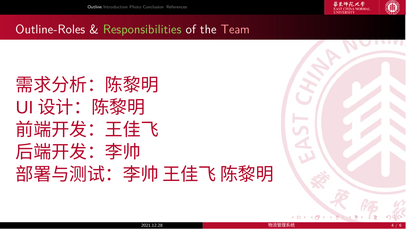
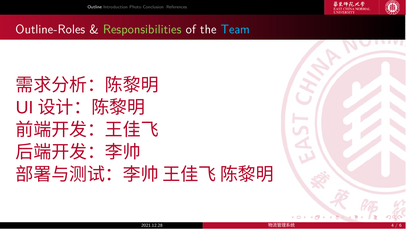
Team colour: pink -> light blue (235, 29)
